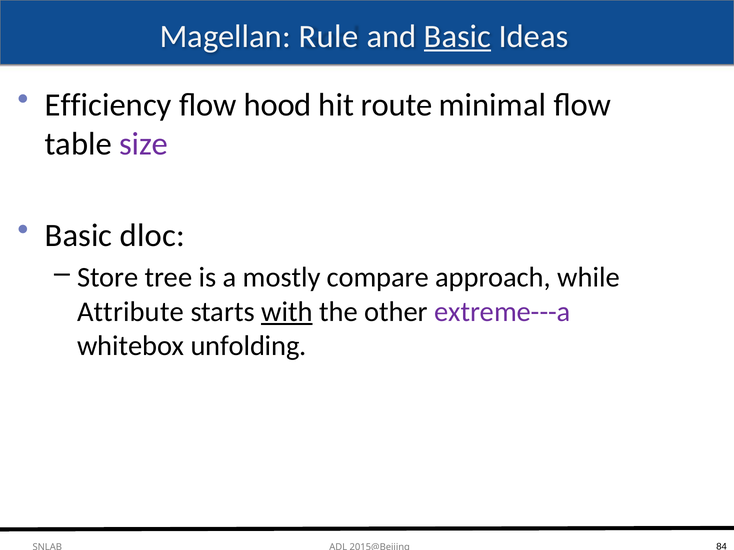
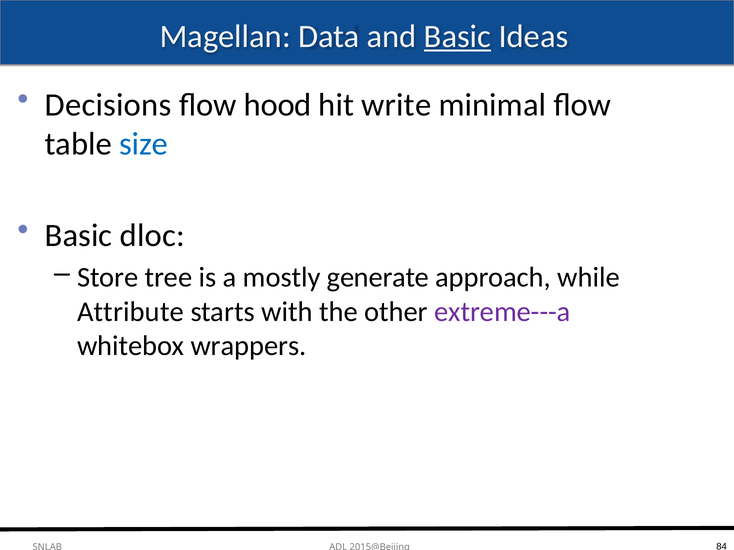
Rule: Rule -> Data (329, 37)
Efficiency: Efficiency -> Decisions (108, 105)
route: route -> write (396, 105)
size colour: purple -> blue (144, 144)
compare: compare -> generate (378, 278)
with underline: present -> none (287, 312)
unfolding: unfolding -> wrappers (248, 346)
